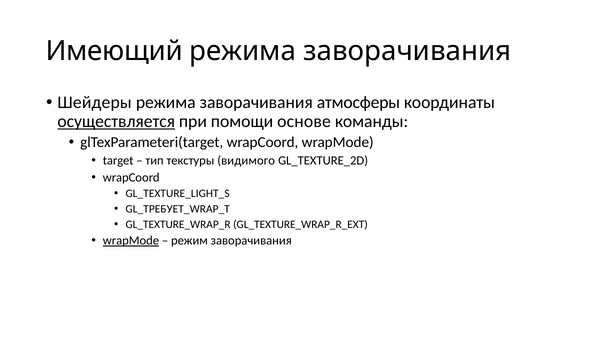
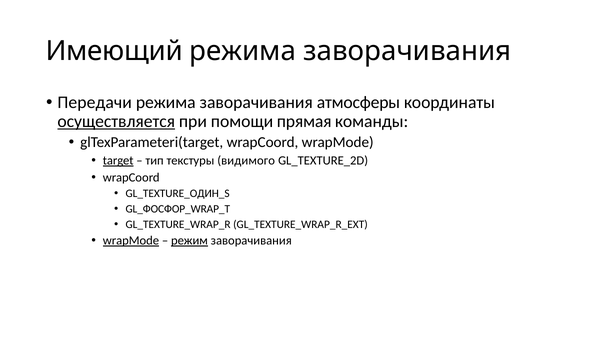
Шейдеры: Шейдеры -> Передачи (95, 102)
основе: основе -> прямая (304, 121)
target underline: none -> present (118, 160)
GL_TEXTURE_LIGHT_S: GL_TEXTURE_LIGHT_S -> GL_TEXTURE_ОДИН_S (178, 193)
GL_ТРЕБУЕТ_WRAP_T: GL_ТРЕБУЕТ_WRAP_T -> GL_ФОСФОР_WRAP_T (178, 209)
режим underline: none -> present (189, 240)
